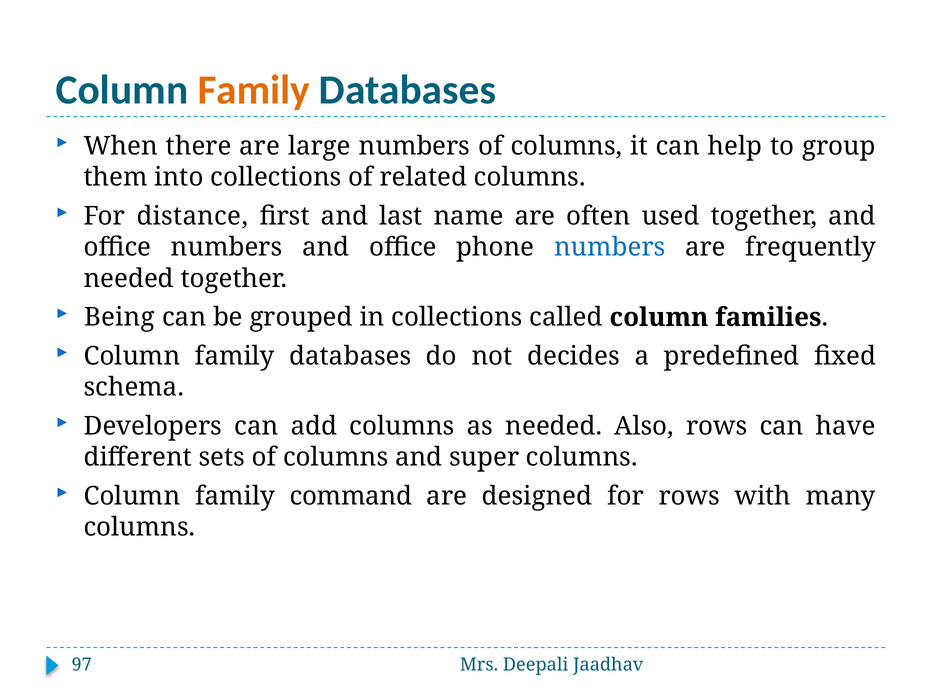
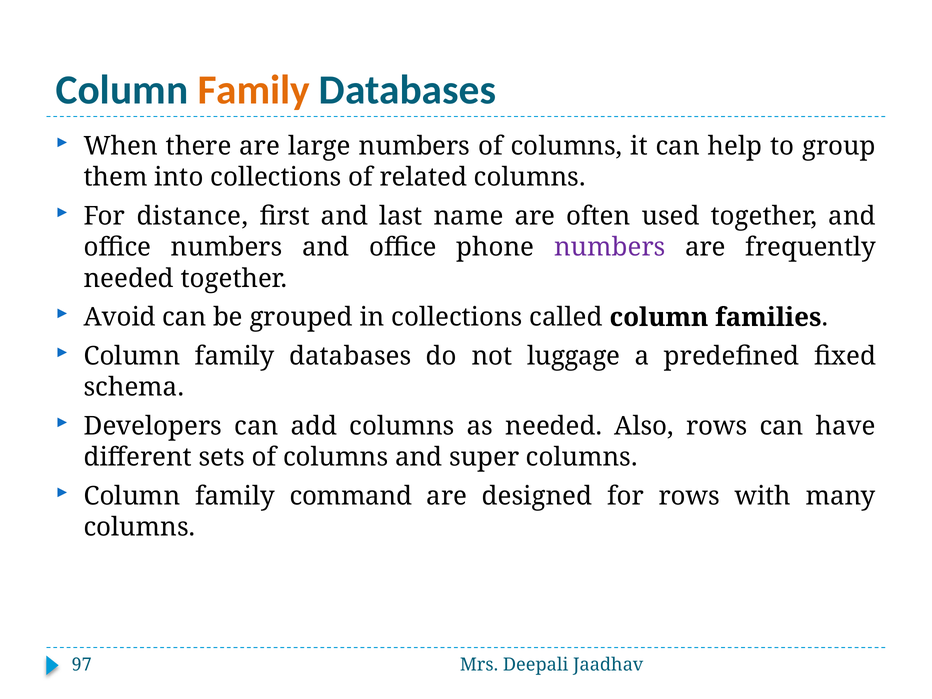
numbers colour: blue -> purple (610, 247)
Being: Being -> Avoid (120, 317)
decides: decides -> luggage (574, 356)
